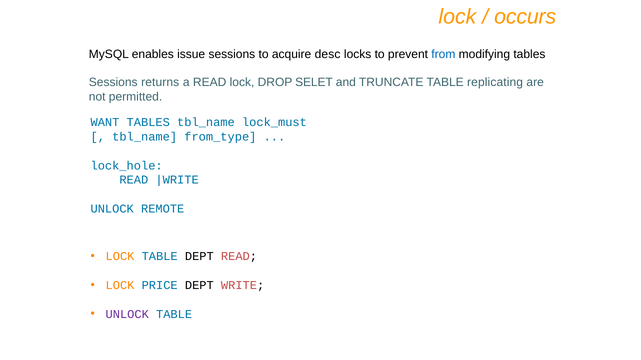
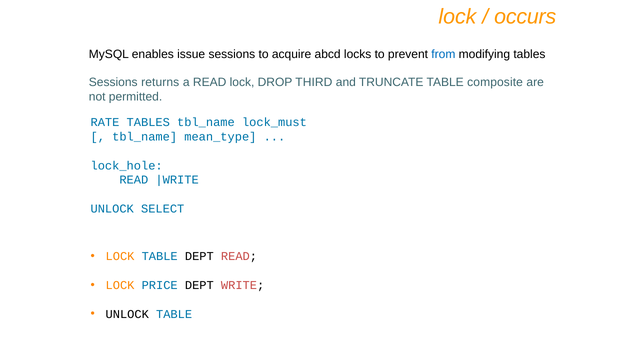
desc: desc -> abcd (328, 54)
SELET: SELET -> THIRD (314, 83)
replicating: replicating -> composite (495, 83)
WANT: WANT -> RATE (105, 123)
from_type: from_type -> mean_type (220, 137)
REMOTE: REMOTE -> SELECT (163, 209)
UNLOCK colour: purple -> black (127, 315)
